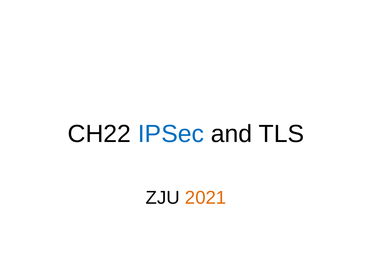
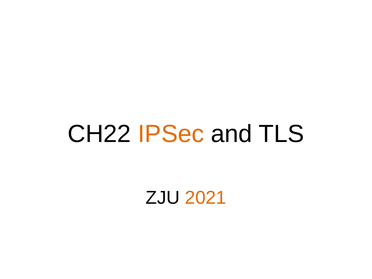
IPSec colour: blue -> orange (171, 134)
